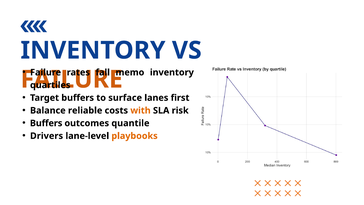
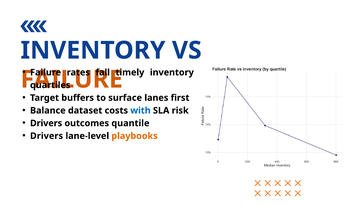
memo: memo -> timely (130, 72)
reliable: reliable -> dataset (85, 110)
with colour: orange -> blue (141, 110)
Buffers: Buffers -> Drivers (46, 123)
